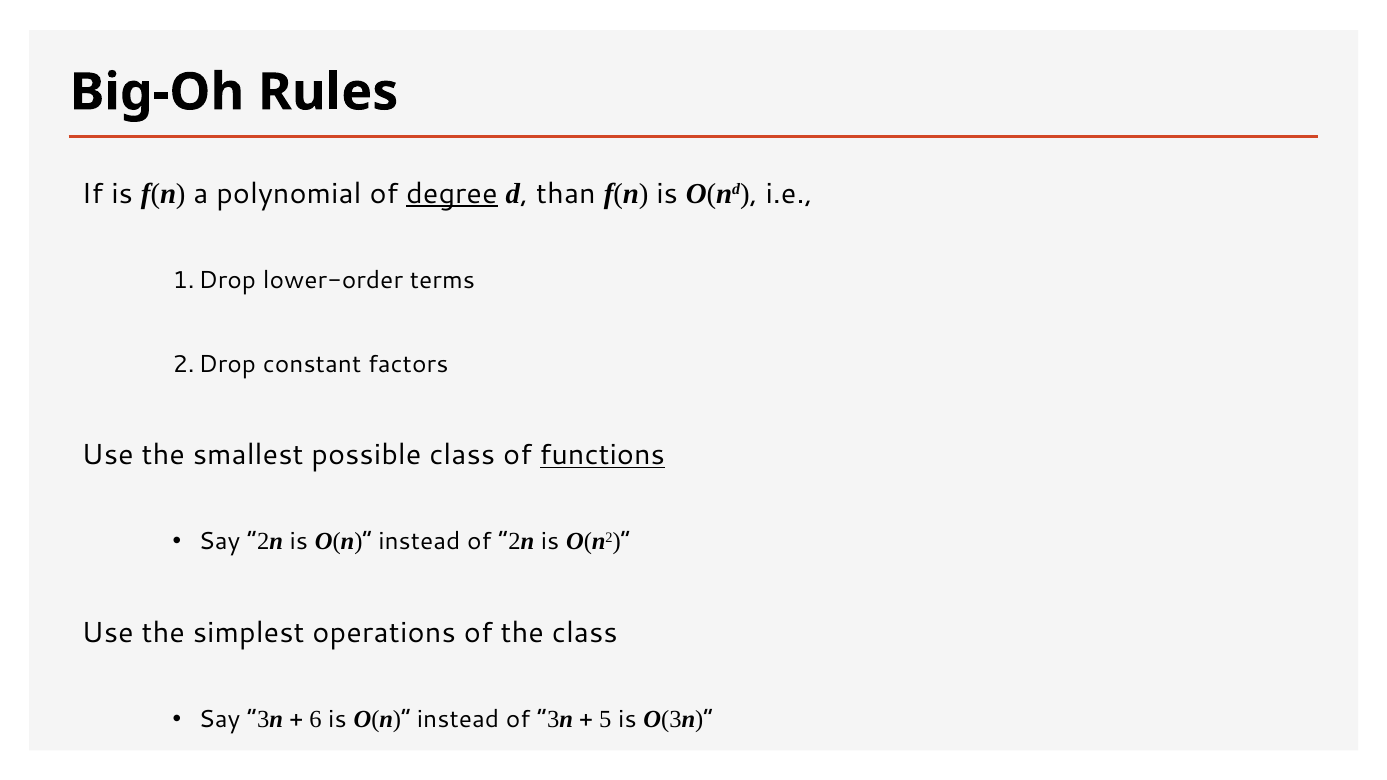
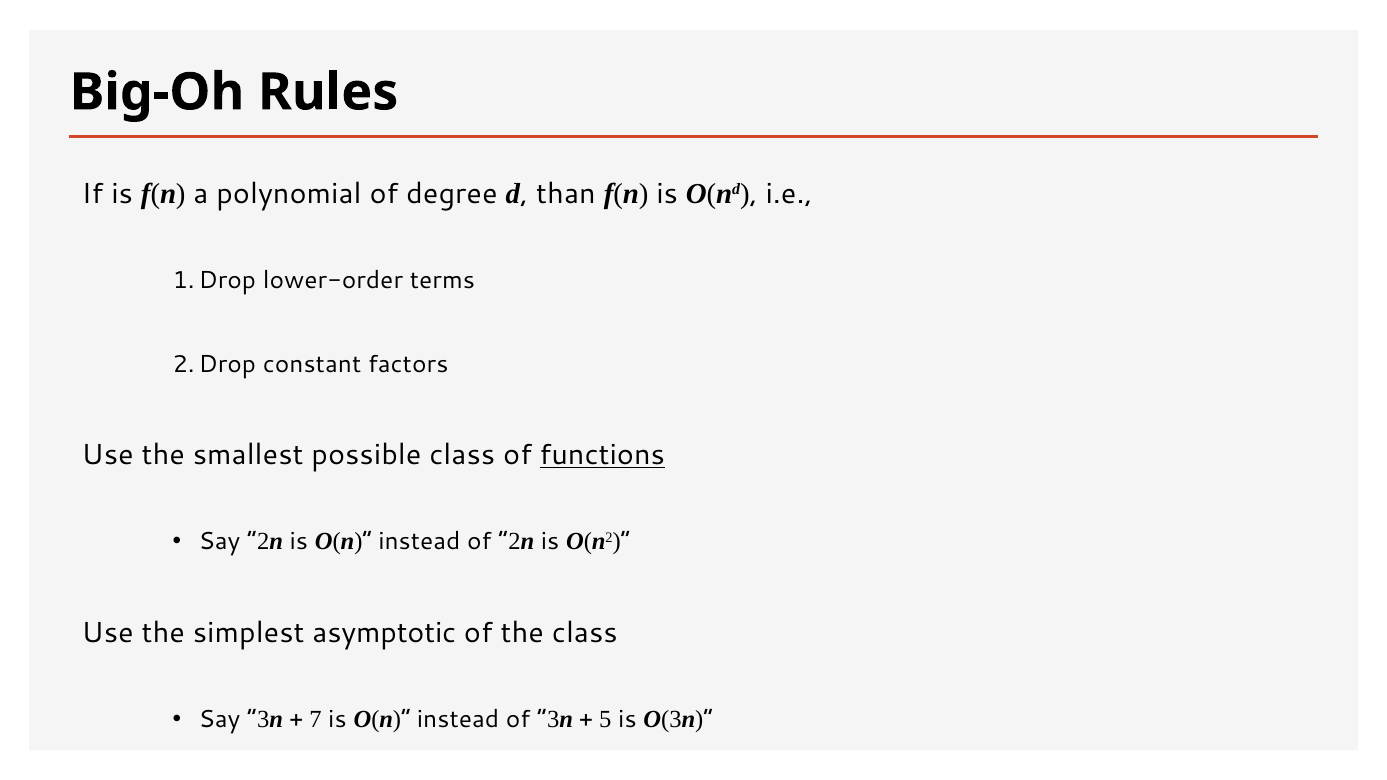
degree underline: present -> none (452, 194)
operations: operations -> asymptotic (384, 633)
6: 6 -> 7 (315, 719)
